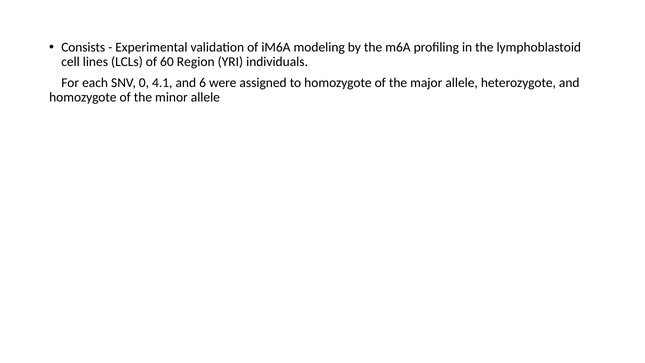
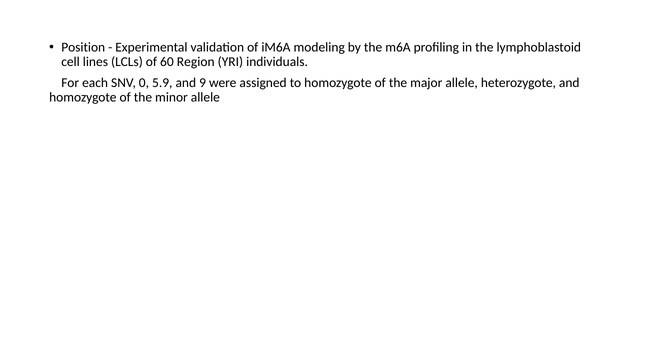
Consists: Consists -> Position (83, 47)
4.1: 4.1 -> 5.9 (162, 83)
6: 6 -> 9 (203, 83)
